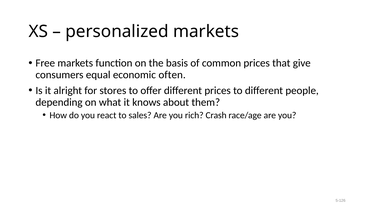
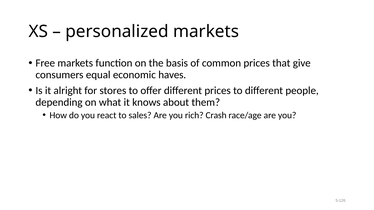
often: often -> haves (172, 75)
